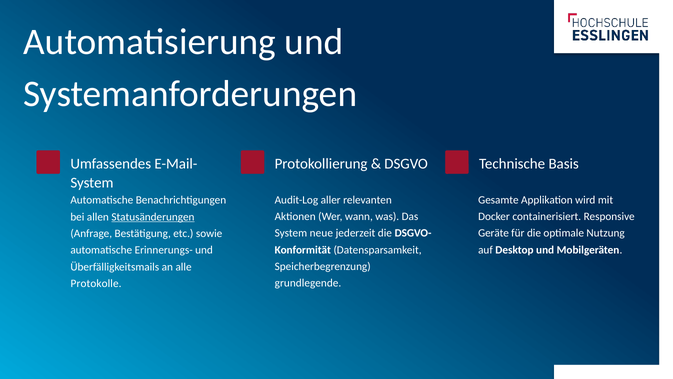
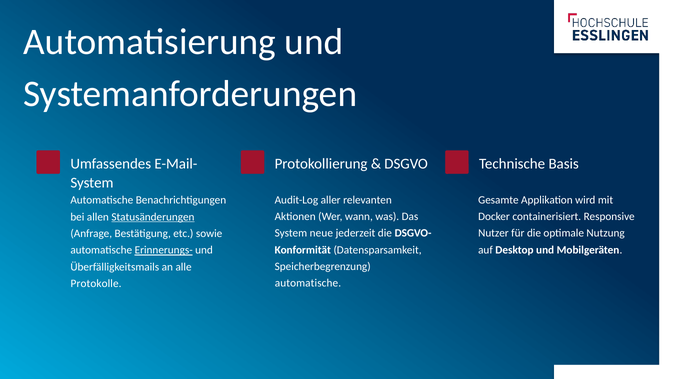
Geräte: Geräte -> Nutzer (493, 233)
Erinnerungs- underline: none -> present (164, 250)
grundlegende: grundlegende -> automatische (308, 283)
